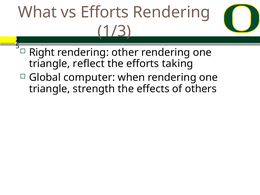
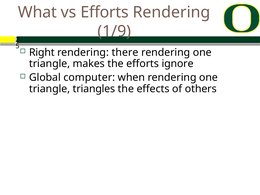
1/3: 1/3 -> 1/9 (114, 31)
other: other -> there (125, 52)
reflect: reflect -> makes (89, 64)
taking: taking -> ignore (178, 64)
strength: strength -> triangles (94, 89)
